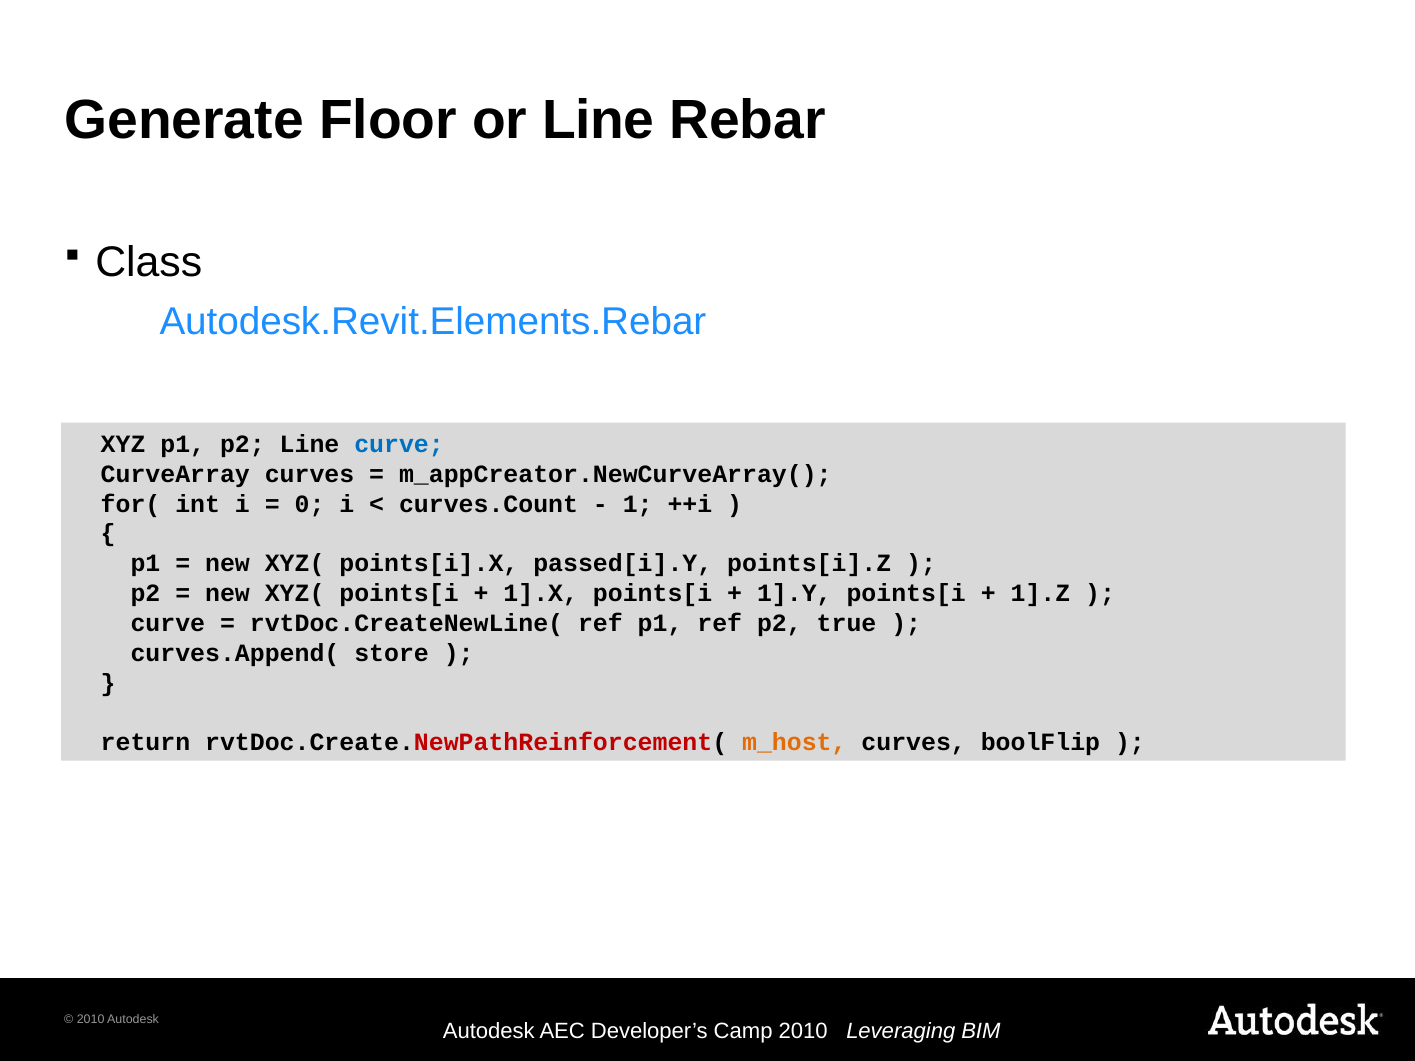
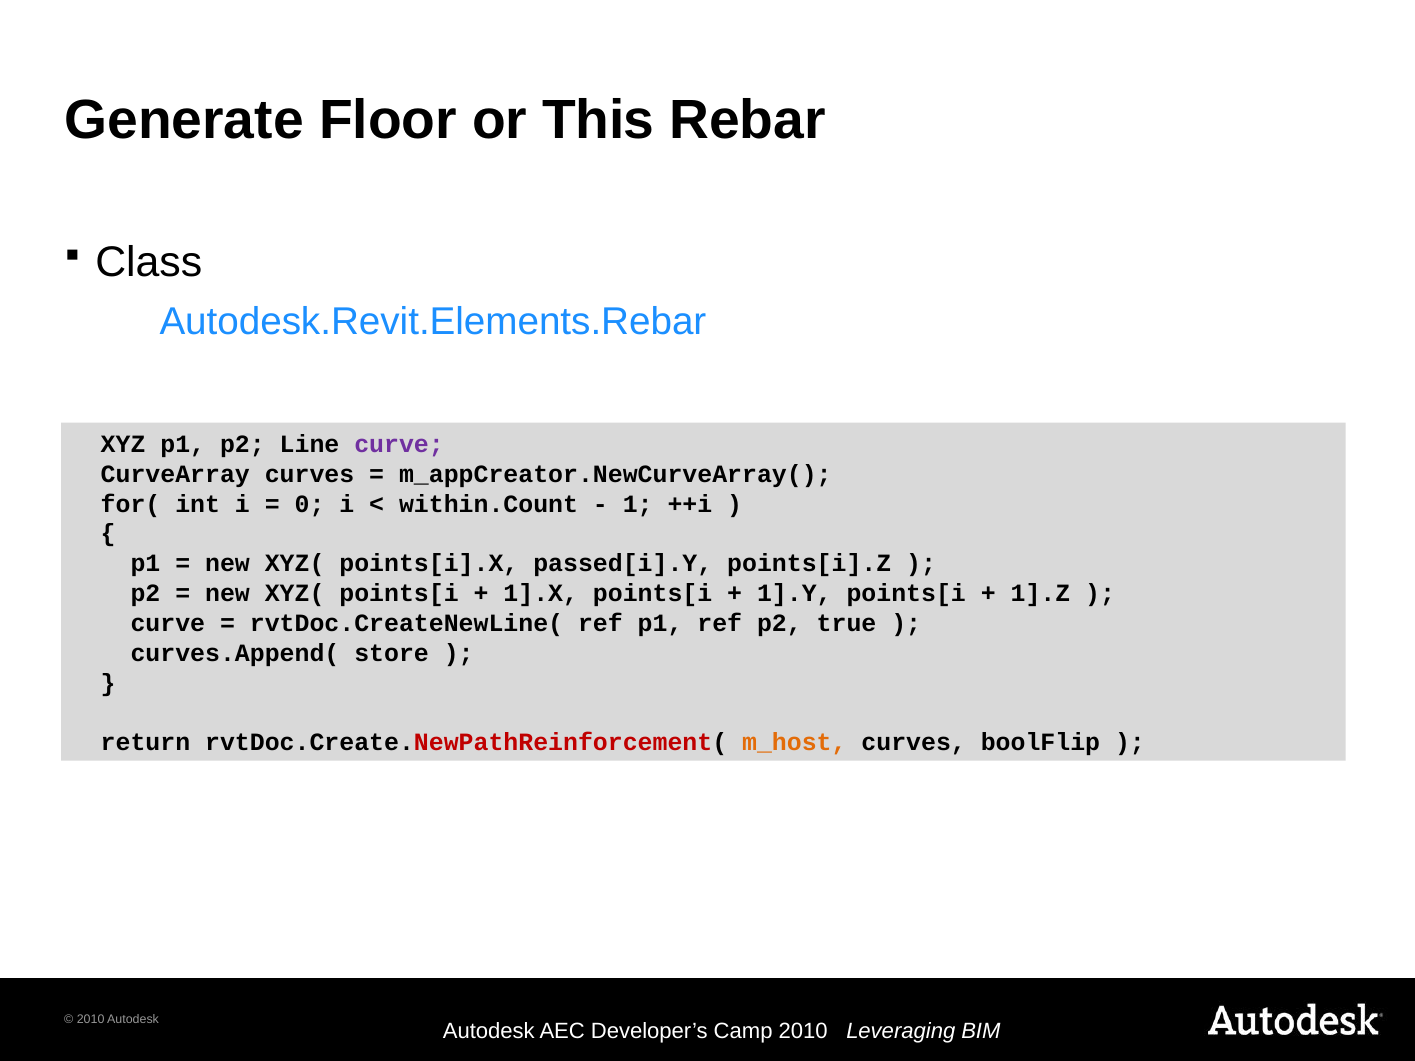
or Line: Line -> This (599, 121)
curve colour: blue -> purple (399, 444)
curves.Count: curves.Count -> within.Count (489, 504)
